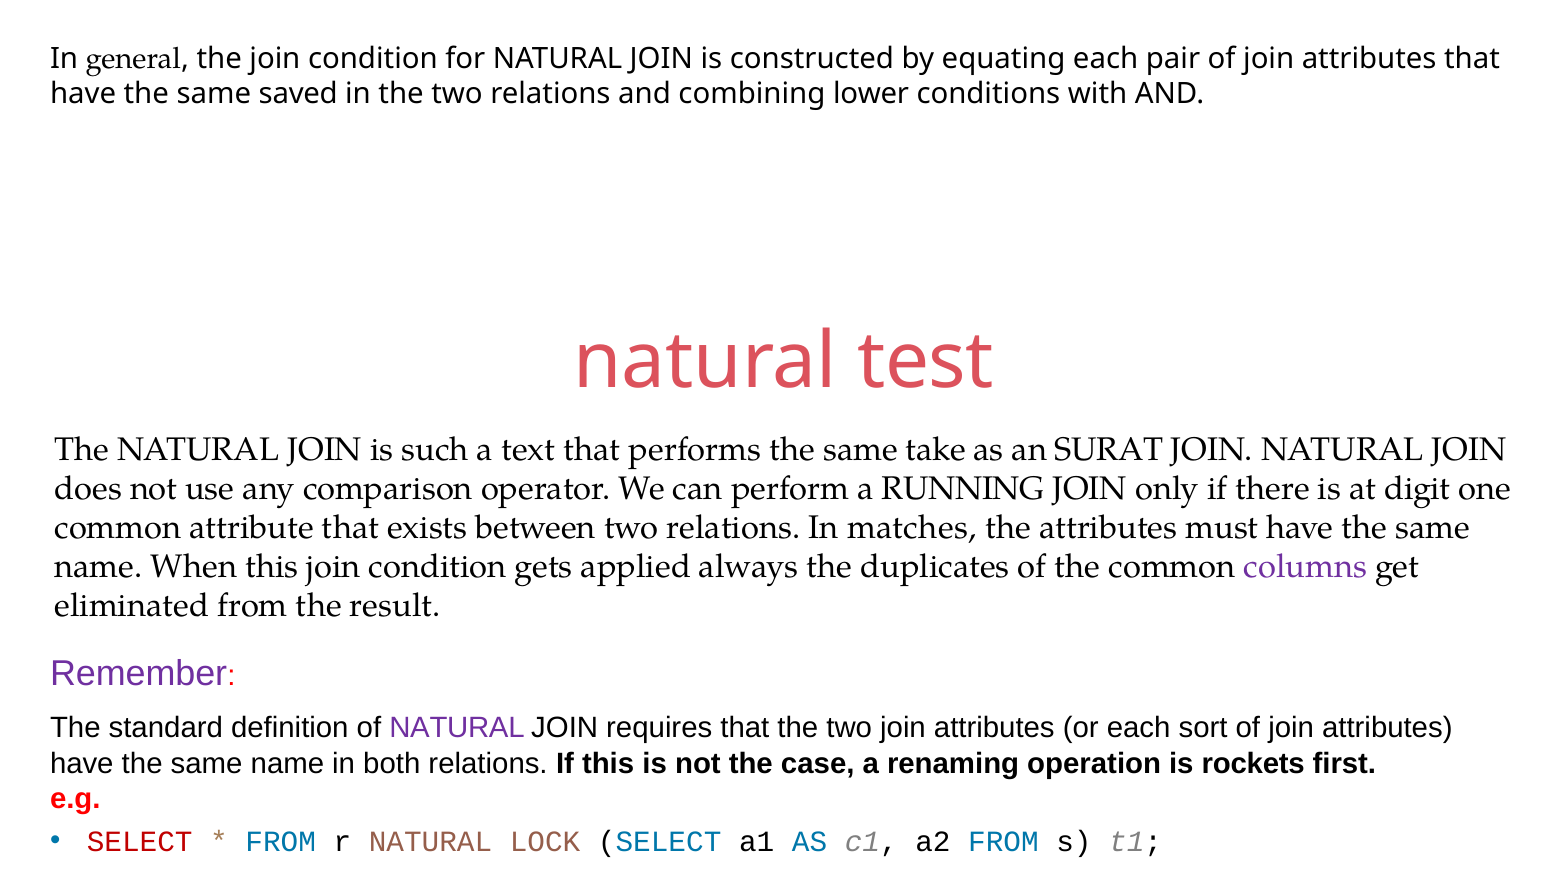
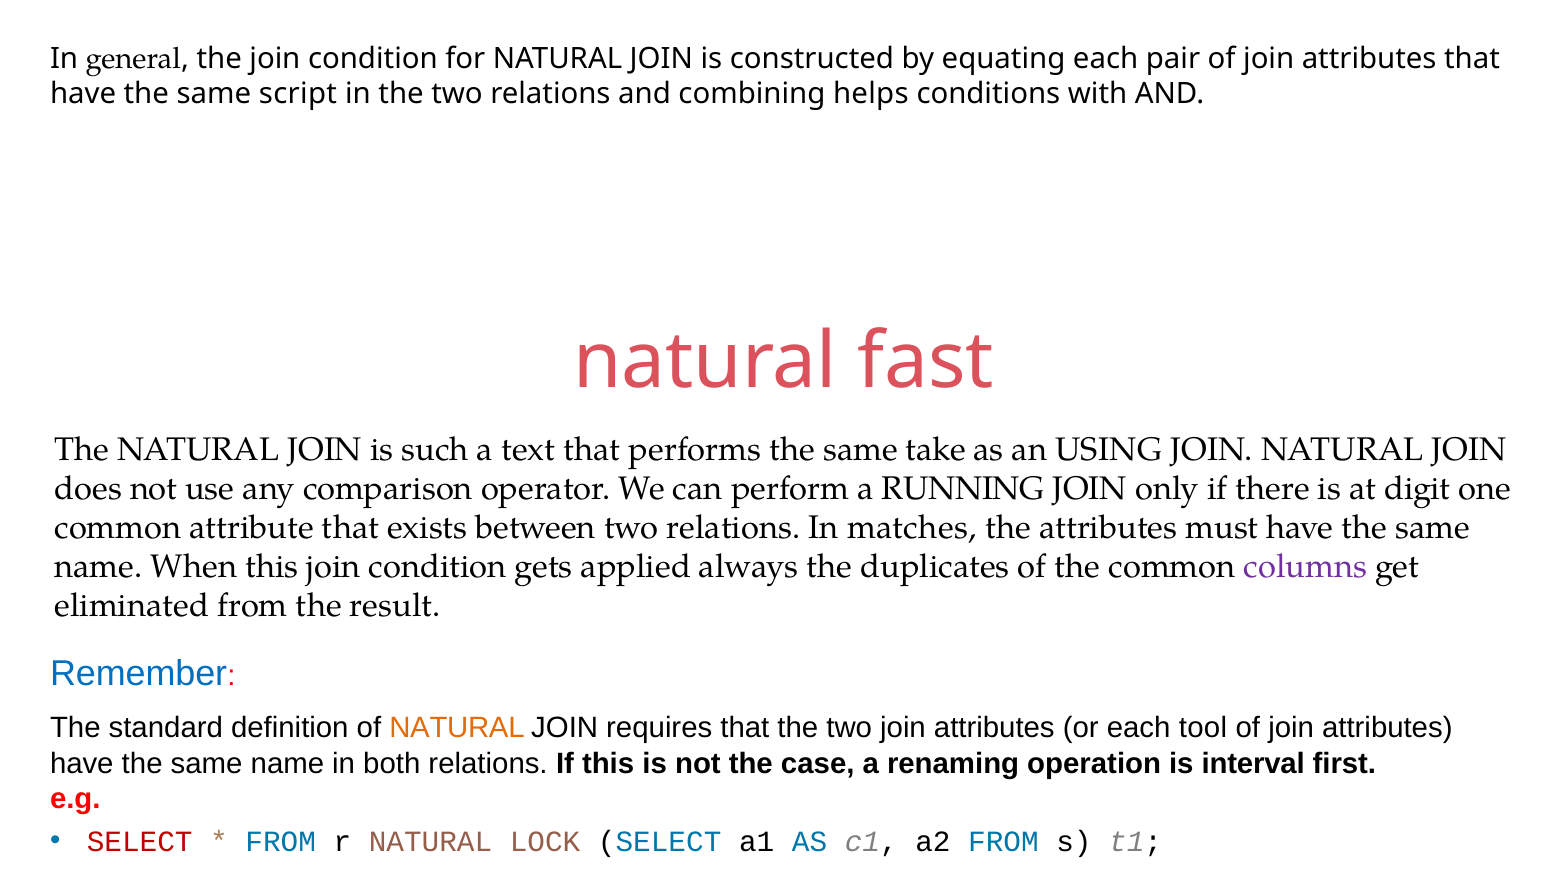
saved: saved -> script (298, 94)
lower: lower -> helps (871, 94)
test: test -> fast (926, 362)
SURAT: SURAT -> USING (1109, 450)
Remember colour: purple -> blue (139, 674)
NATURAL colour: purple -> orange (457, 728)
sort: sort -> tool (1203, 728)
rockets: rockets -> interval (1253, 764)
